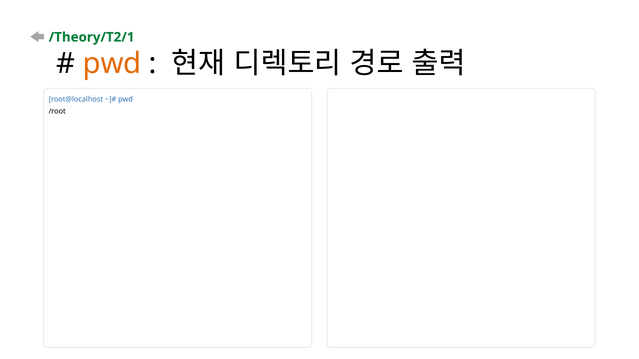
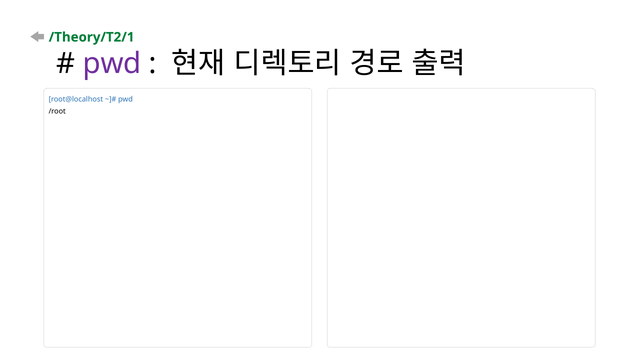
pwd colour: orange -> purple (112, 64)
